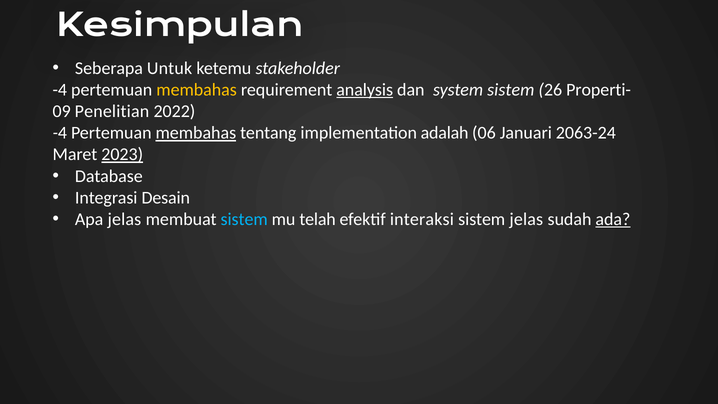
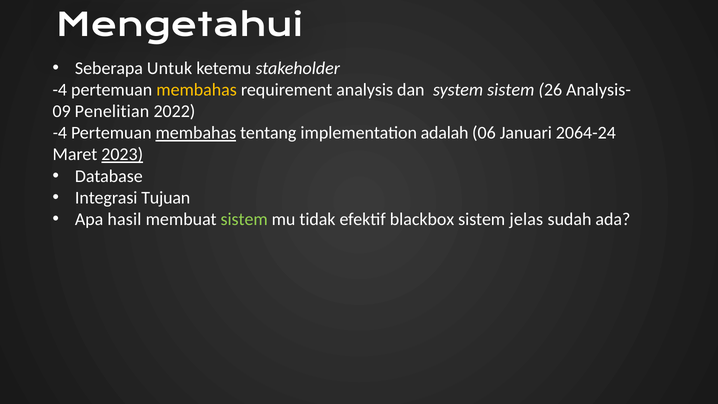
Kesimpulan: Kesimpulan -> Mengetahui (180, 26)
analysis underline: present -> none (365, 90)
Properti-: Properti- -> Analysis- (599, 90)
2063-24: 2063-24 -> 2064-24 (586, 133)
Desain: Desain -> Tujuan (166, 198)
Apa jelas: jelas -> hasil (124, 219)
sistem colour: light blue -> light green (244, 219)
telah: telah -> tidak (317, 219)
interaksi: interaksi -> blackbox (422, 219)
ada underline: present -> none (613, 219)
